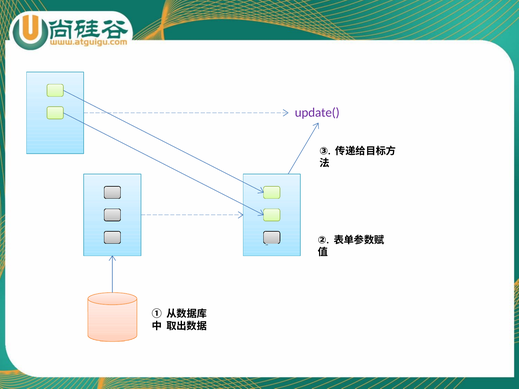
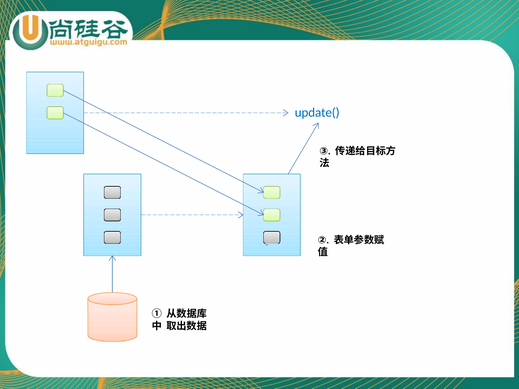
update( colour: purple -> blue (317, 113)
